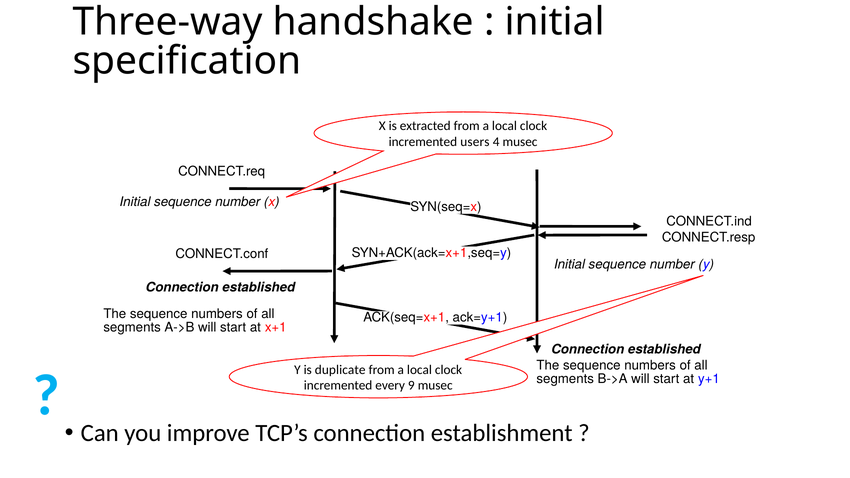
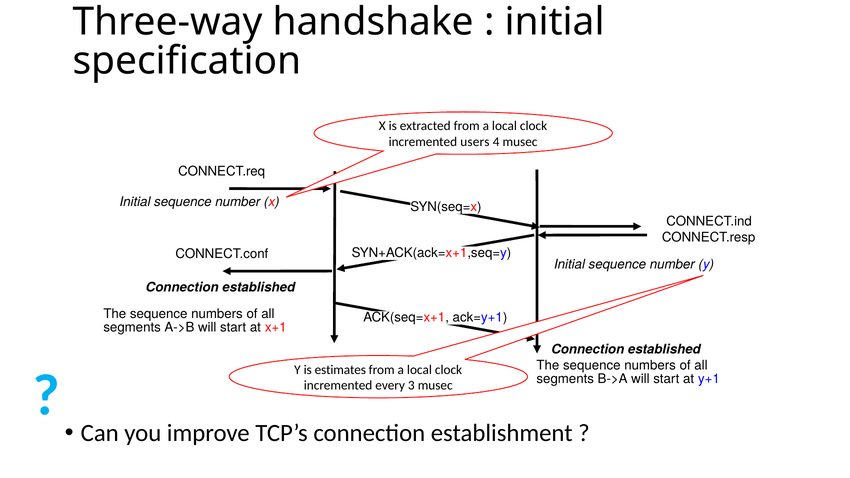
duplicate: duplicate -> estimates (340, 370)
9: 9 -> 3 (411, 386)
